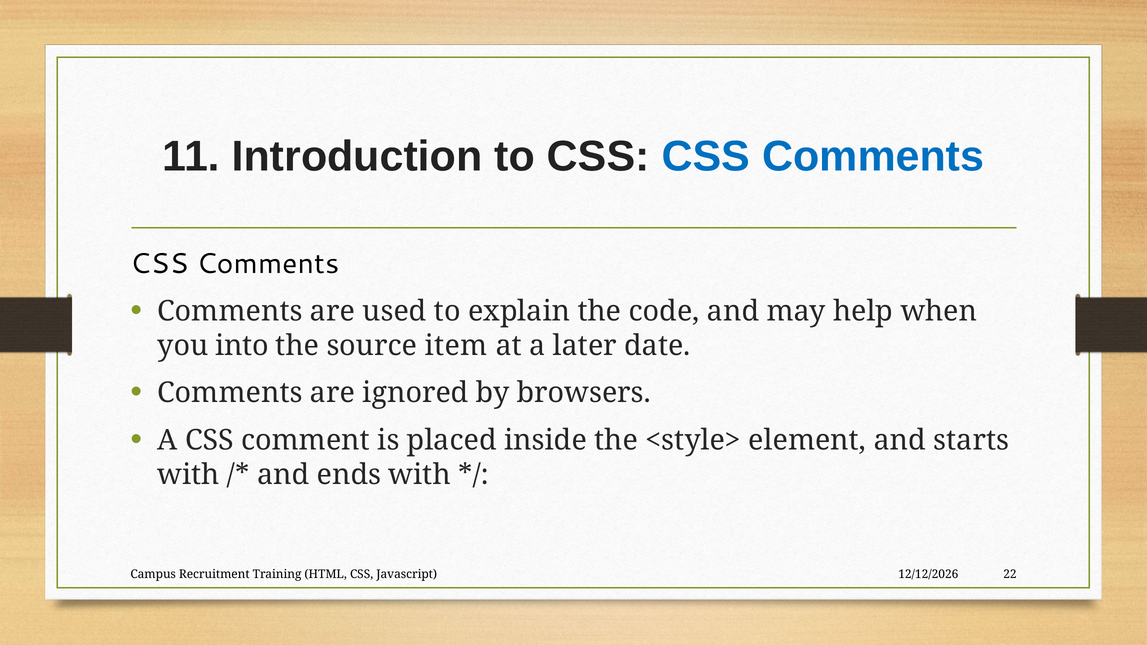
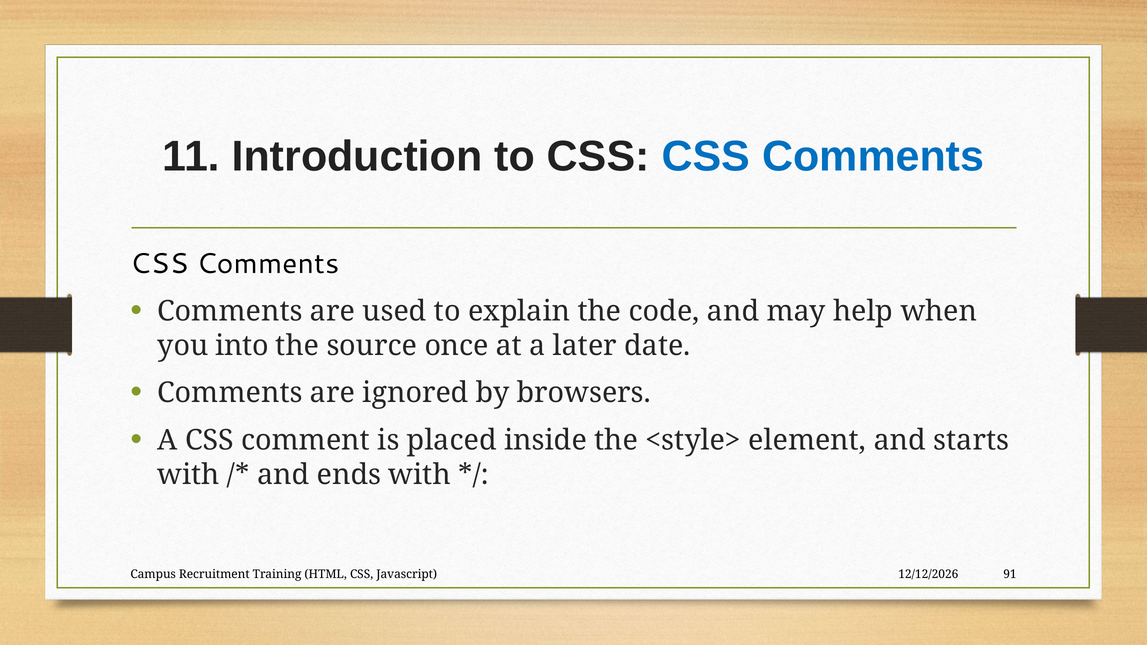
item: item -> once (456, 346)
22: 22 -> 91 (1010, 575)
